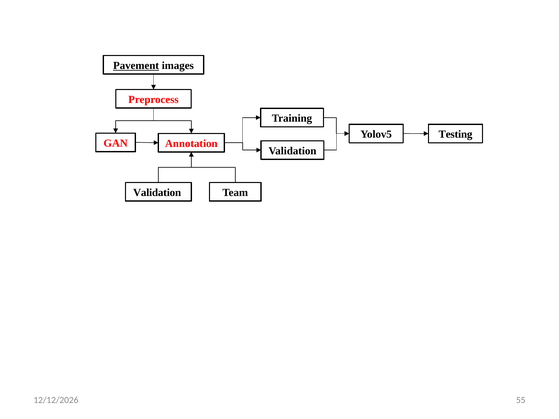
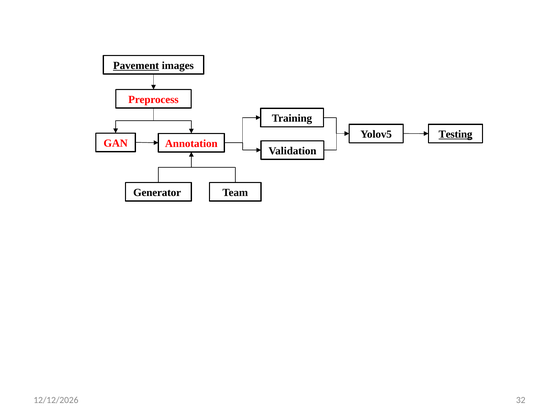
Testing underline: none -> present (456, 134)
Validation: Validation -> Generator (157, 193)
55: 55 -> 32 (521, 400)
